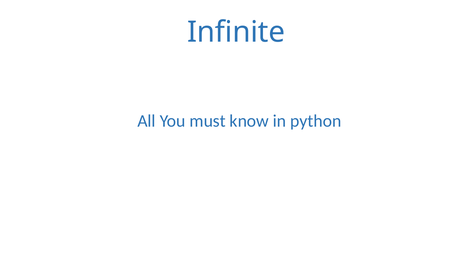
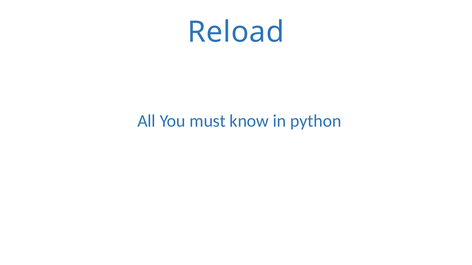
Infinite: Infinite -> Reload (236, 32)
